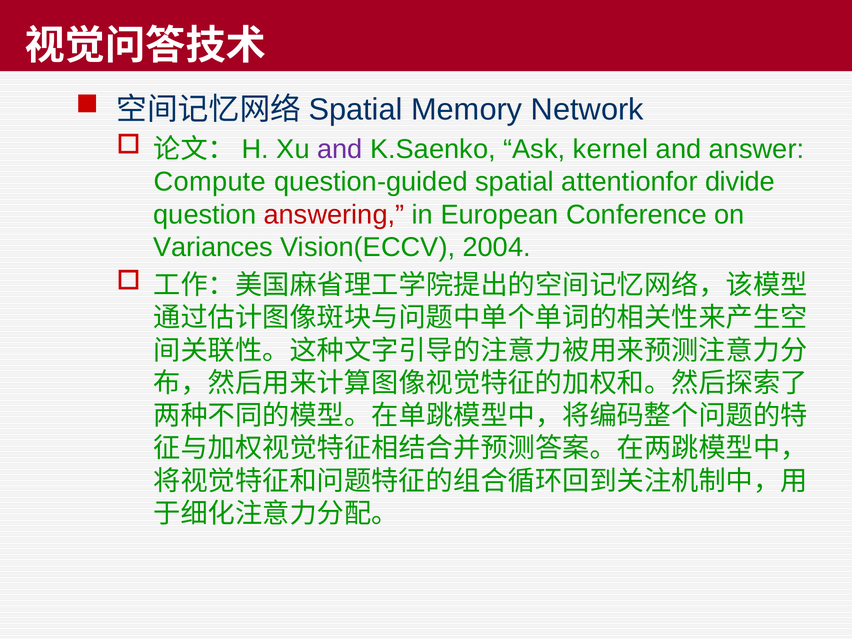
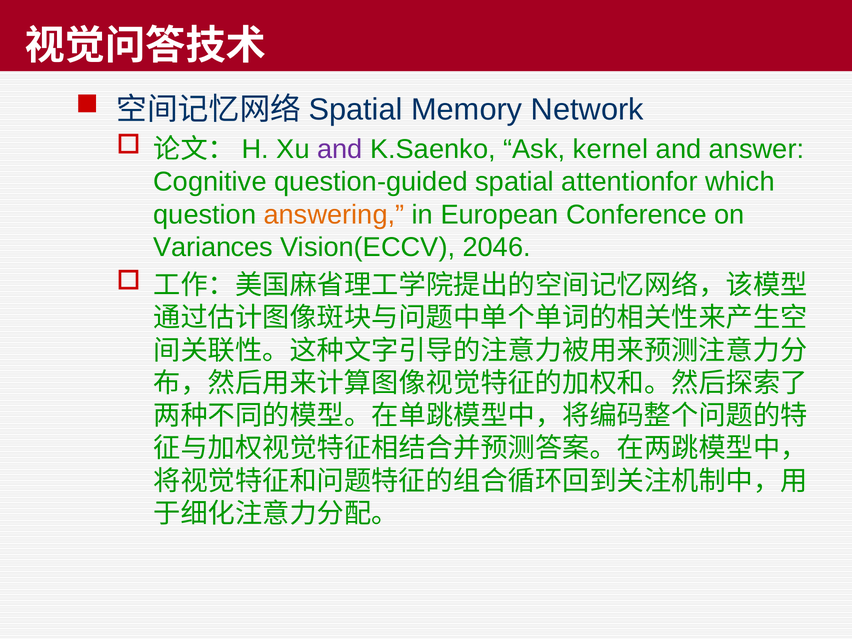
Compute: Compute -> Cognitive (210, 182)
divide: divide -> which (740, 182)
answering colour: red -> orange (334, 215)
2004: 2004 -> 2046 (497, 247)
